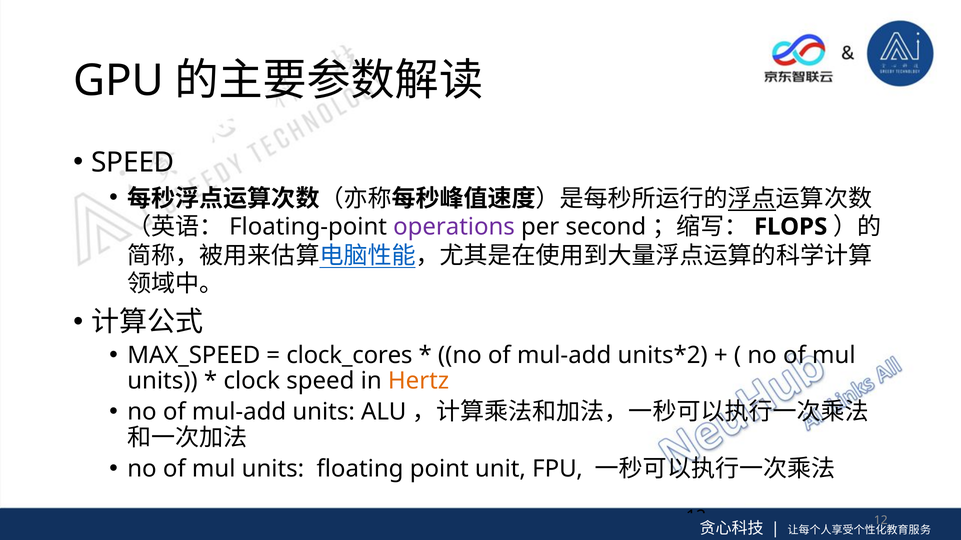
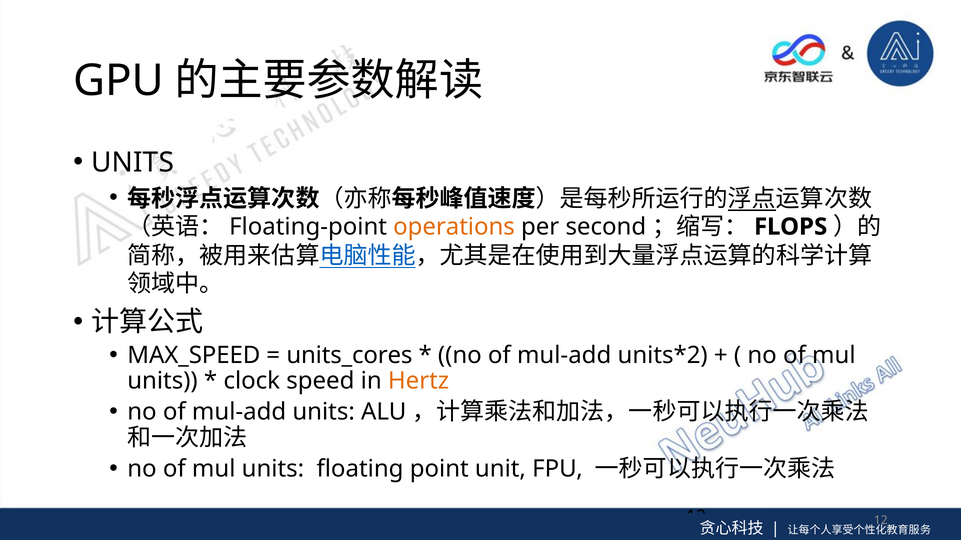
SPEED: SPEED -> UNITS (133, 162)
operations colour: purple -> orange (454, 227)
clock_cores: clock_cores -> units_cores (349, 355)
